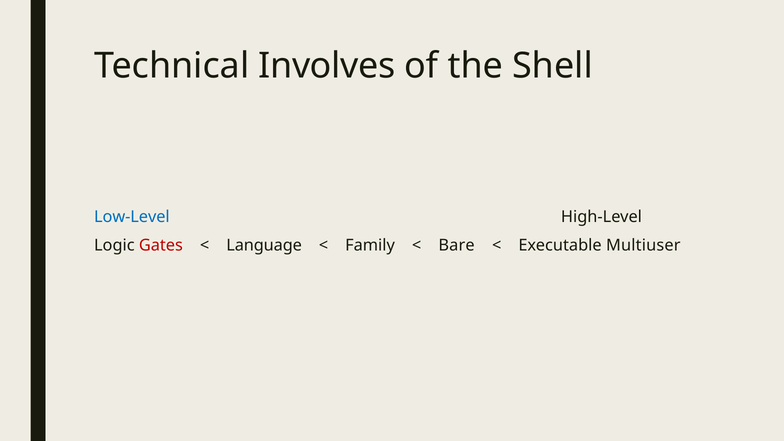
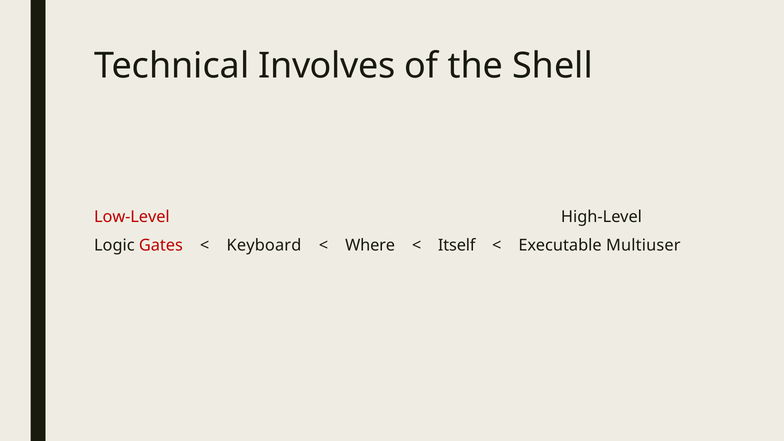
Low-Level colour: blue -> red (132, 217)
Language: Language -> Keyboard (264, 245)
Family: Family -> Where (370, 245)
Bare: Bare -> Itself (457, 245)
